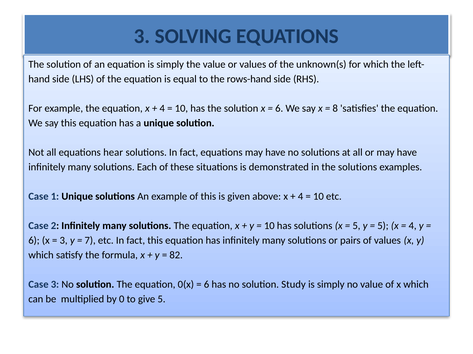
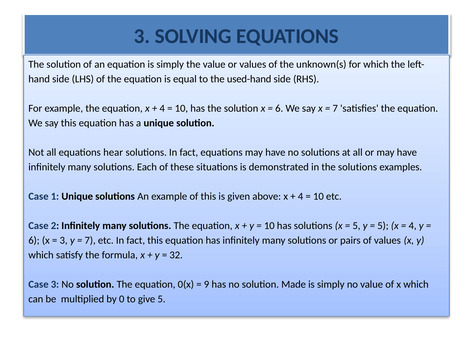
rows-hand: rows-hand -> used-hand (249, 79)
8: 8 -> 7 (335, 109)
82: 82 -> 32 (176, 256)
6: 6 -> 9 (207, 285)
Study: Study -> Made (294, 285)
